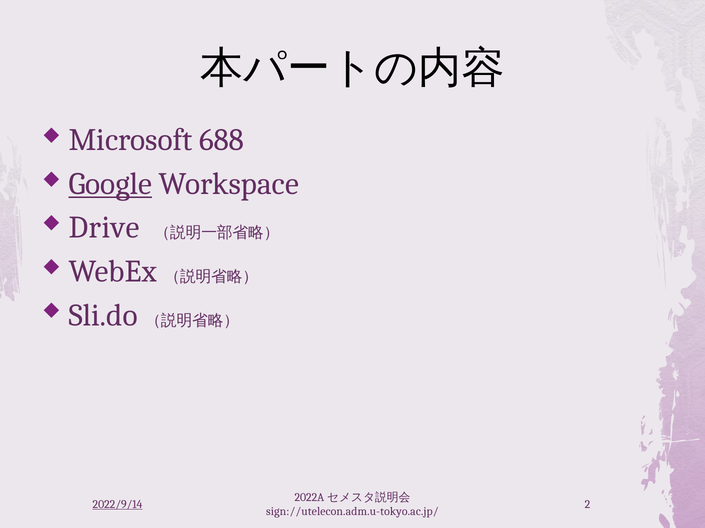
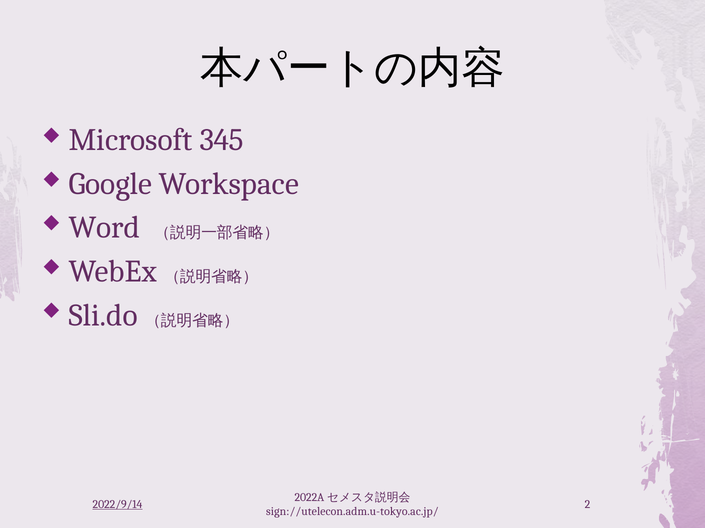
688: 688 -> 345 (222, 140)
Google underline: present -> none (110, 184)
Drive: Drive -> Word (104, 228)
